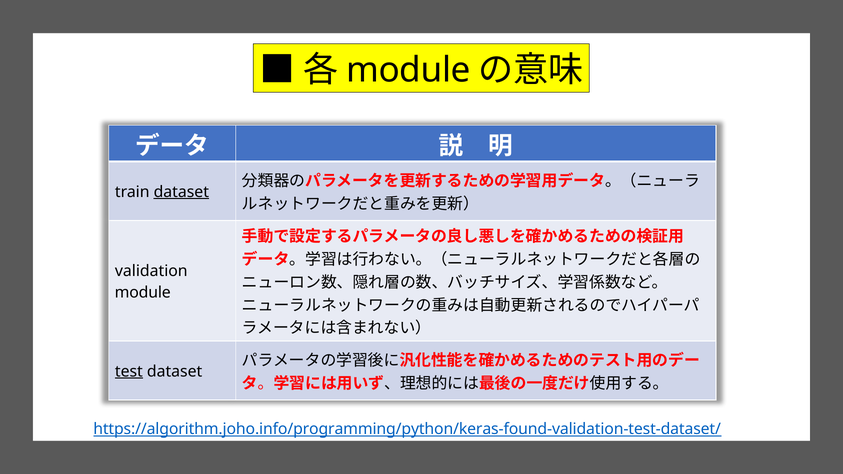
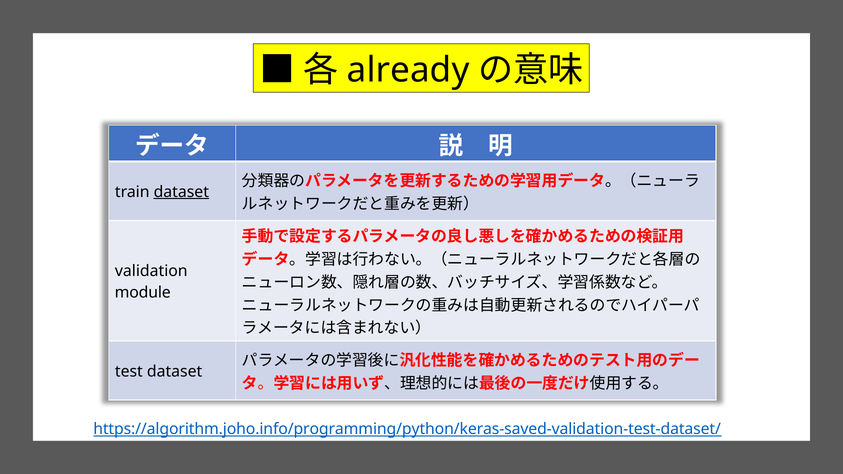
module: module -> already (408, 70)
test underline: present -> none (129, 372)
https://algorithm.joho.info/programming/python/keras-found-validation-test-dataset/: https://algorithm.joho.info/programming/python/keras-found-validation-test-dataset/ -> https://algorithm.joho.info/programming/python/keras-saved-validation-test-dataset/ (407, 429)
